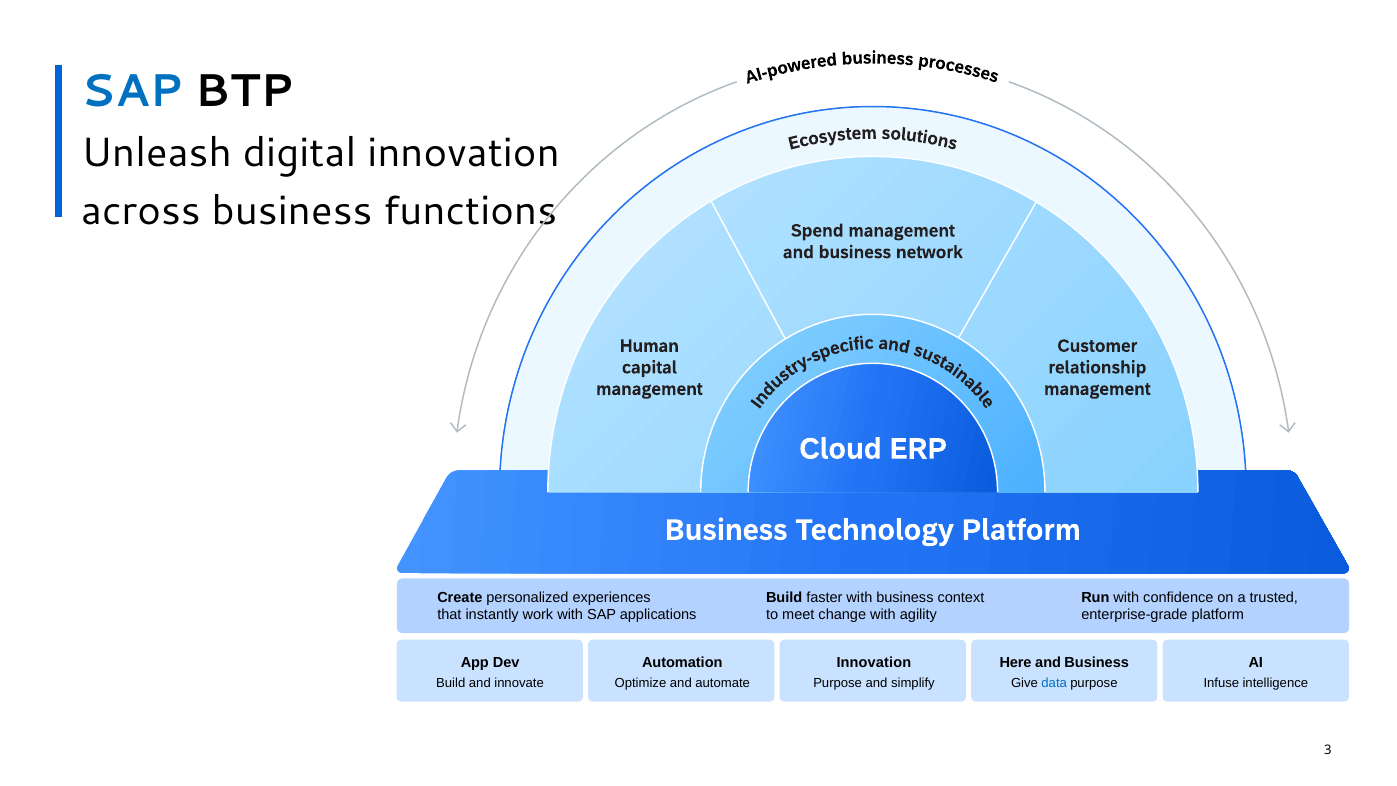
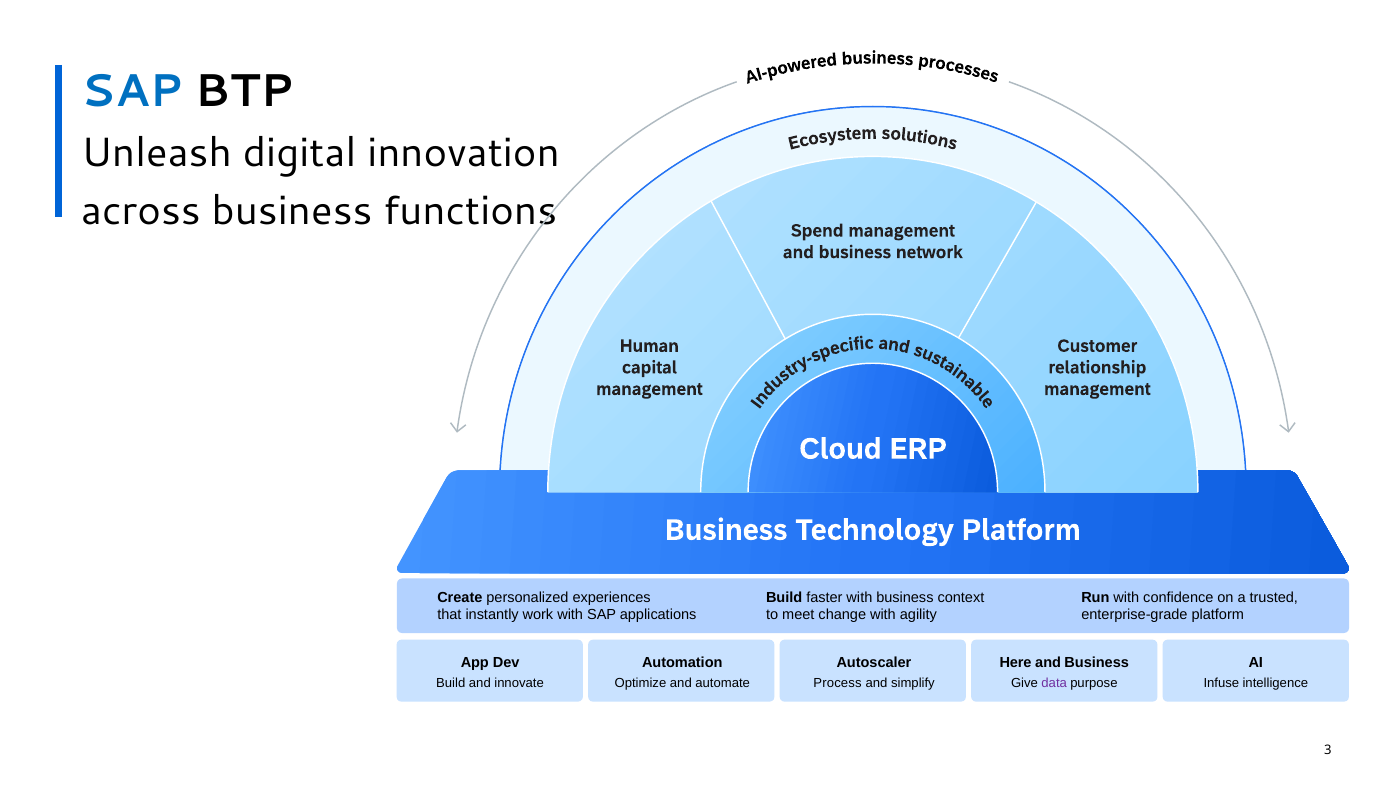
Innovation: Innovation -> Autoscaler (874, 663)
innovate Purpose: Purpose -> Process (838, 683)
data colour: blue -> purple (1054, 683)
